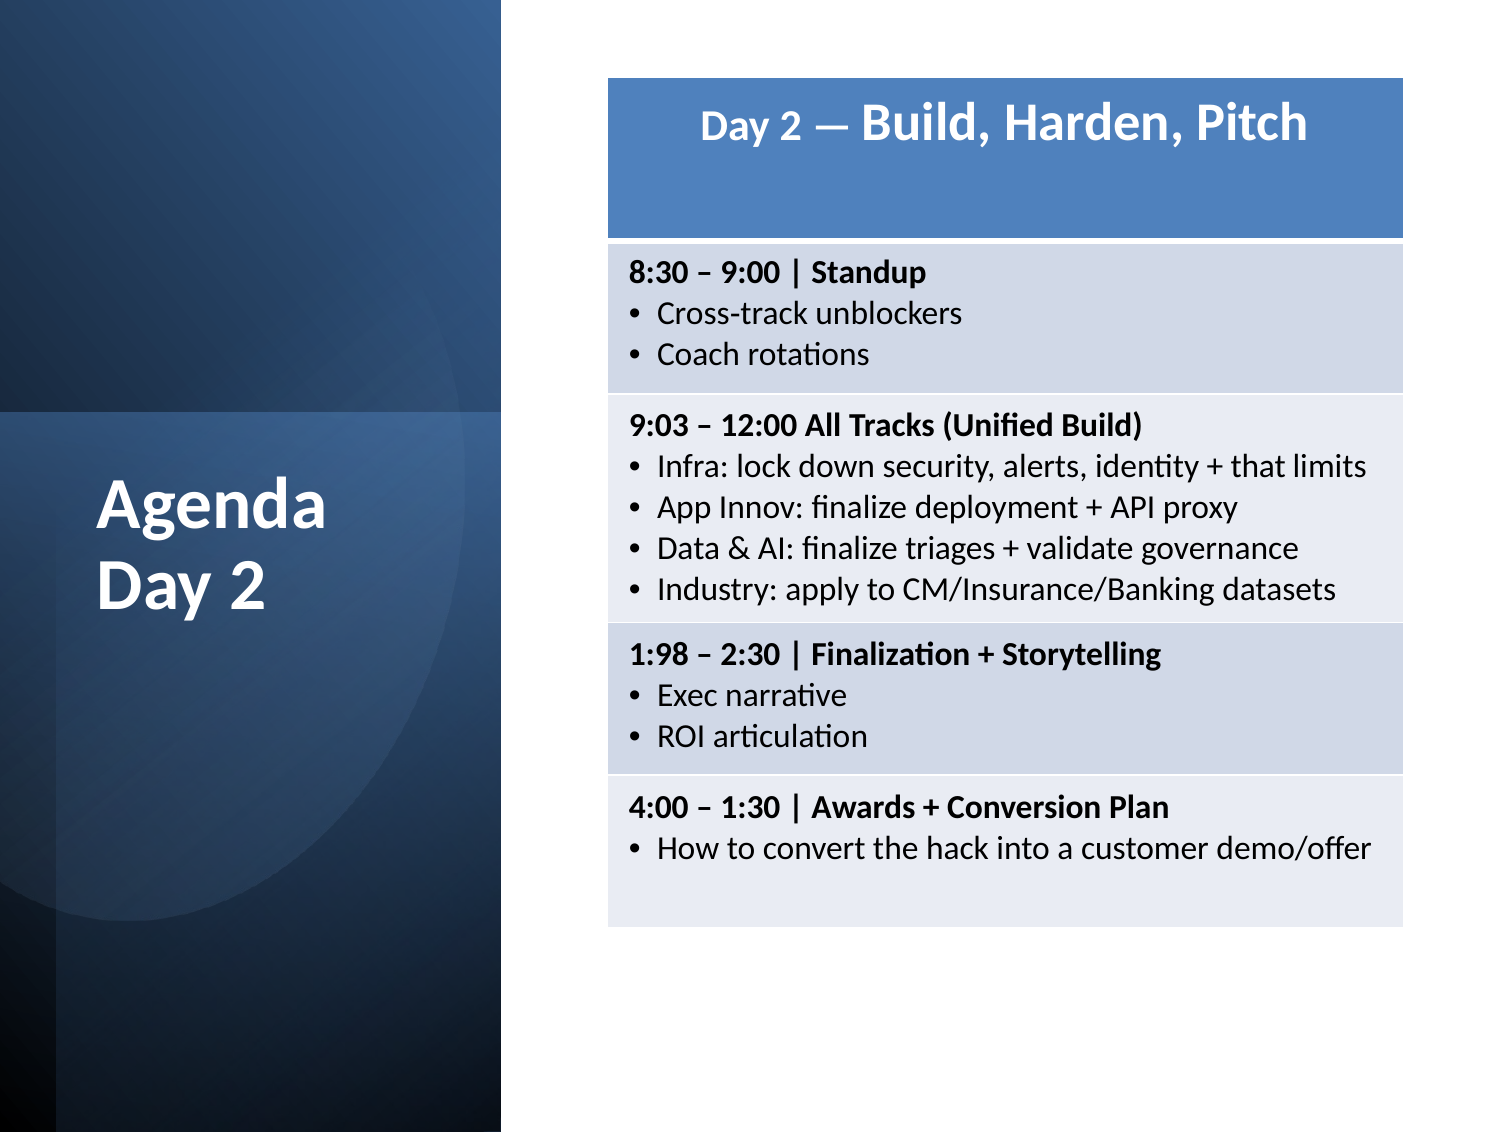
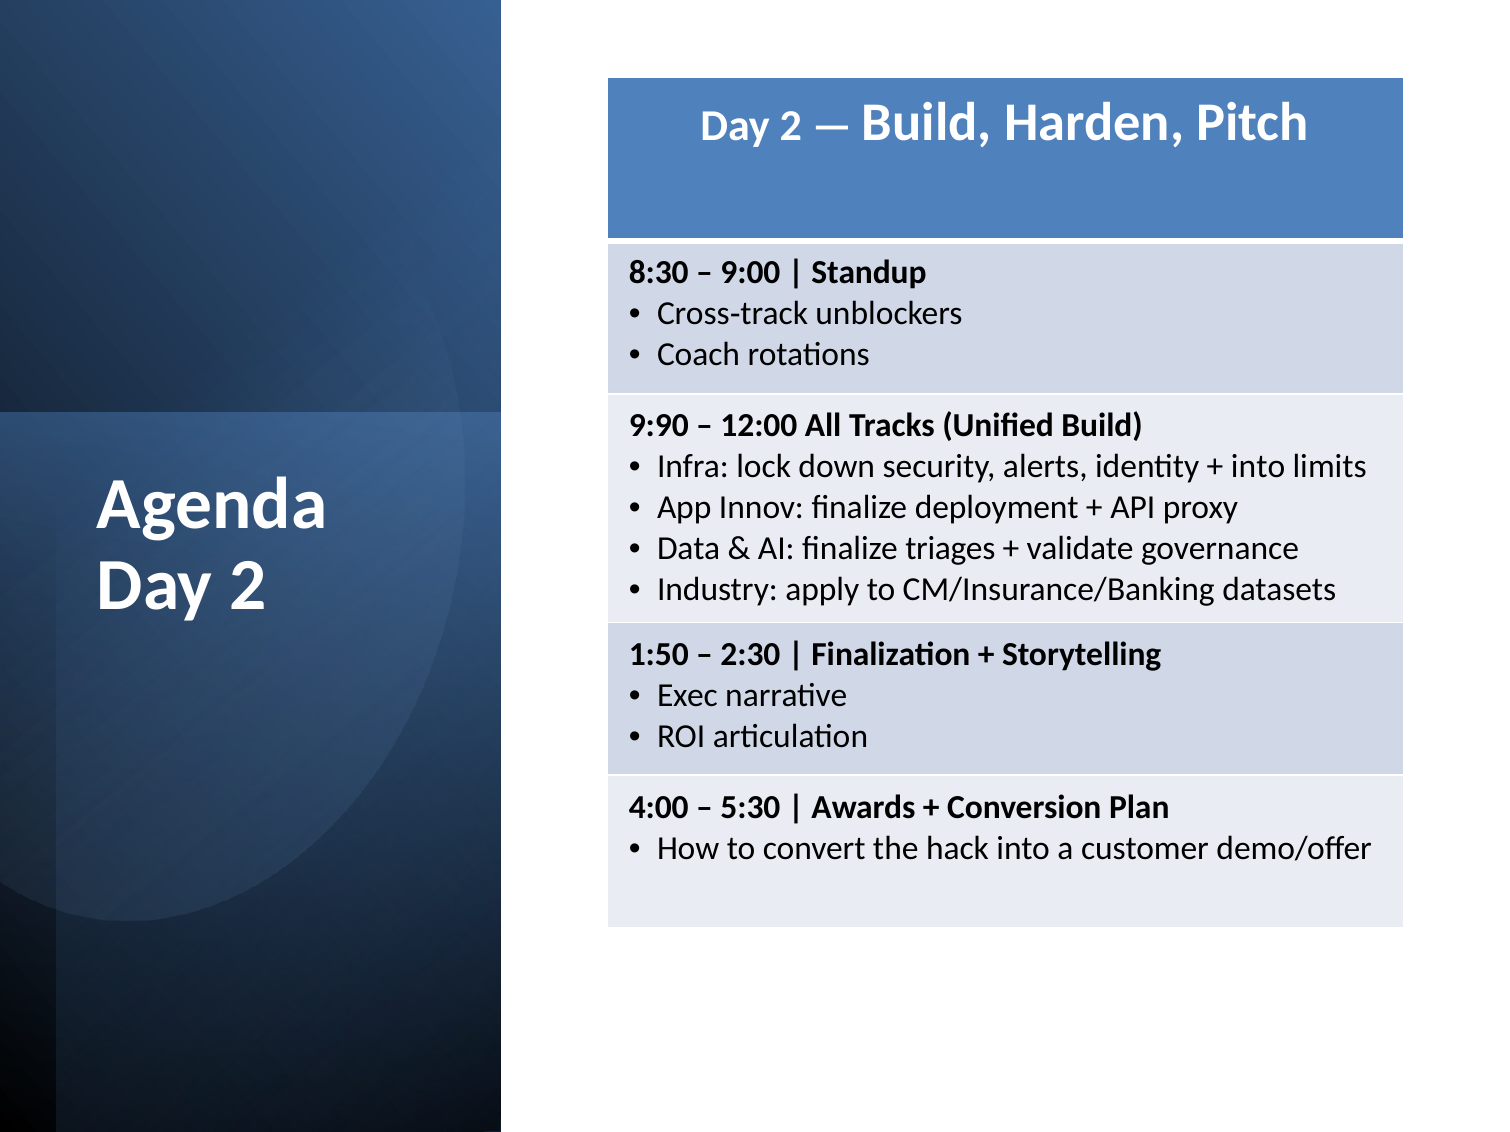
9:03: 9:03 -> 9:90 (659, 426)
that: that -> into (1258, 467)
1:98: 1:98 -> 1:50 (659, 655)
1:30: 1:30 -> 5:30 (750, 808)
